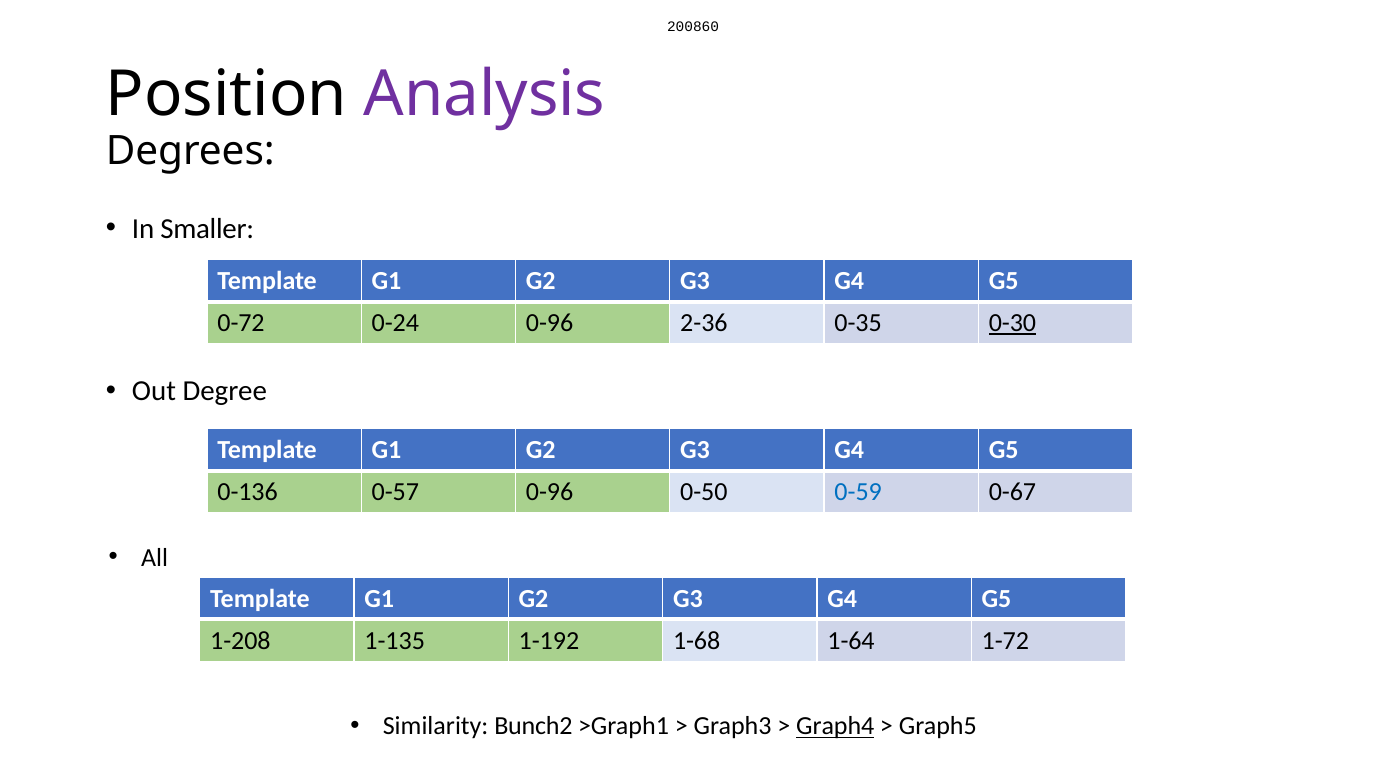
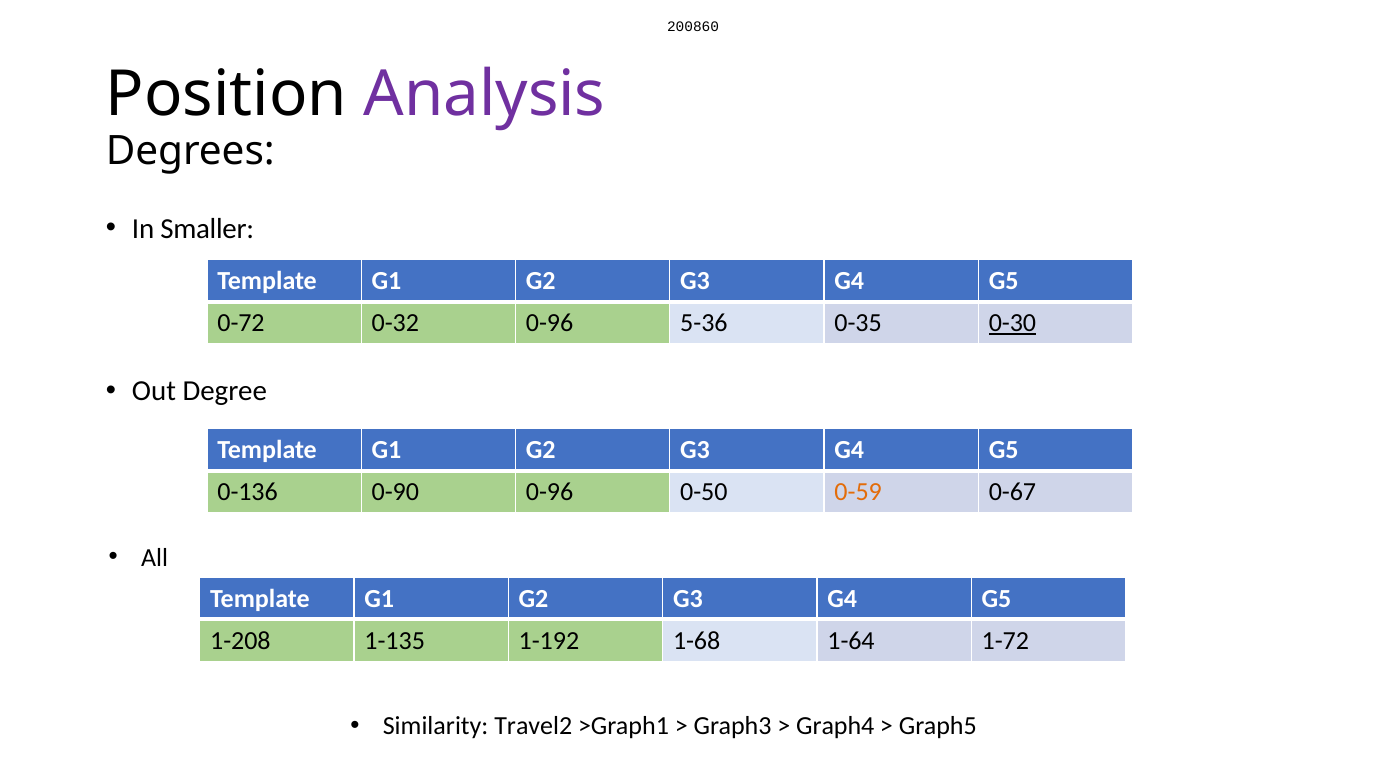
0-24: 0-24 -> 0-32 (395, 323)
2-36: 2-36 -> 5-36 (704, 323)
0-57: 0-57 -> 0-90 (395, 493)
0-59 colour: blue -> orange (858, 493)
Bunch2: Bunch2 -> Travel2 (533, 727)
Graph4 underline: present -> none (835, 727)
